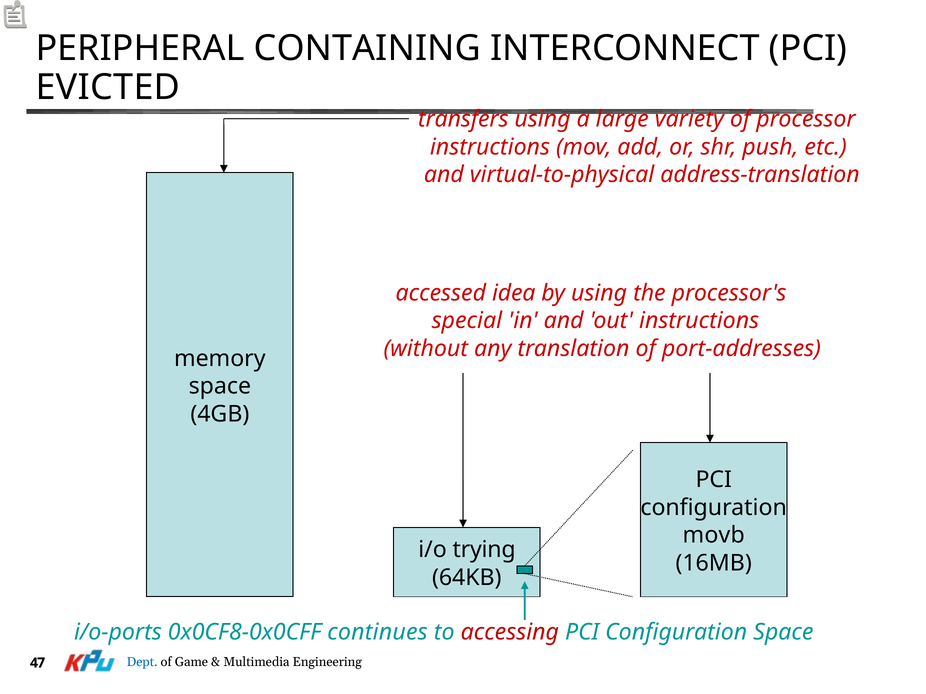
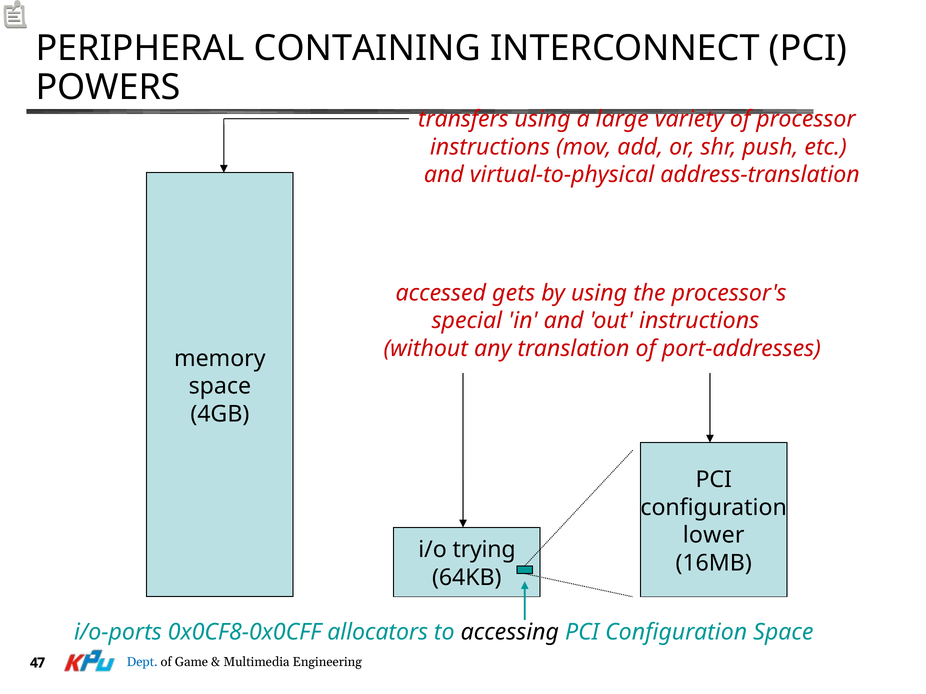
EVICTED: EVICTED -> POWERS (108, 87)
idea: idea -> gets (514, 293)
movb: movb -> lower (714, 536)
continues: continues -> allocators (378, 633)
accessing colour: red -> black (510, 633)
